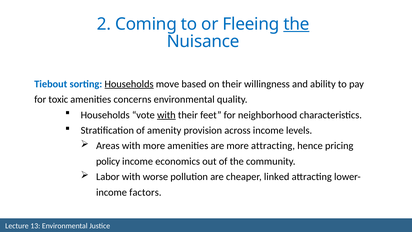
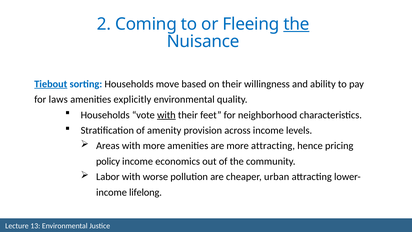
Tiebout underline: none -> present (51, 84)
Households underline: present -> none (129, 84)
toxic: toxic -> laws (58, 99)
concerns: concerns -> explicitly (132, 99)
linked: linked -> urban (277, 177)
factors: factors -> lifelong (145, 192)
